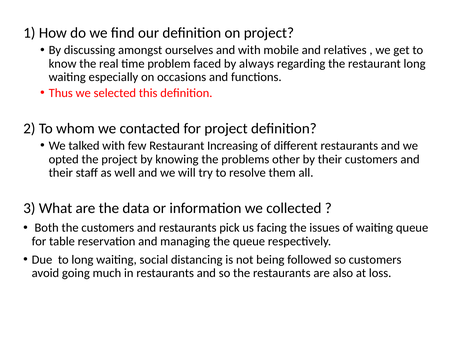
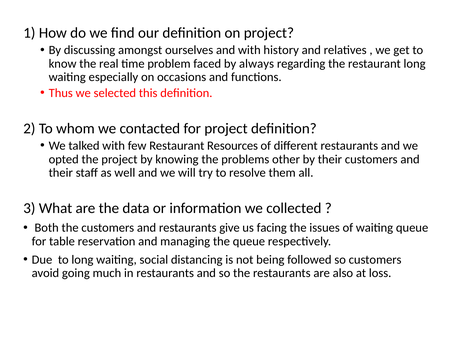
mobile: mobile -> history (281, 50)
Increasing: Increasing -> Resources (233, 146)
pick: pick -> give (230, 228)
